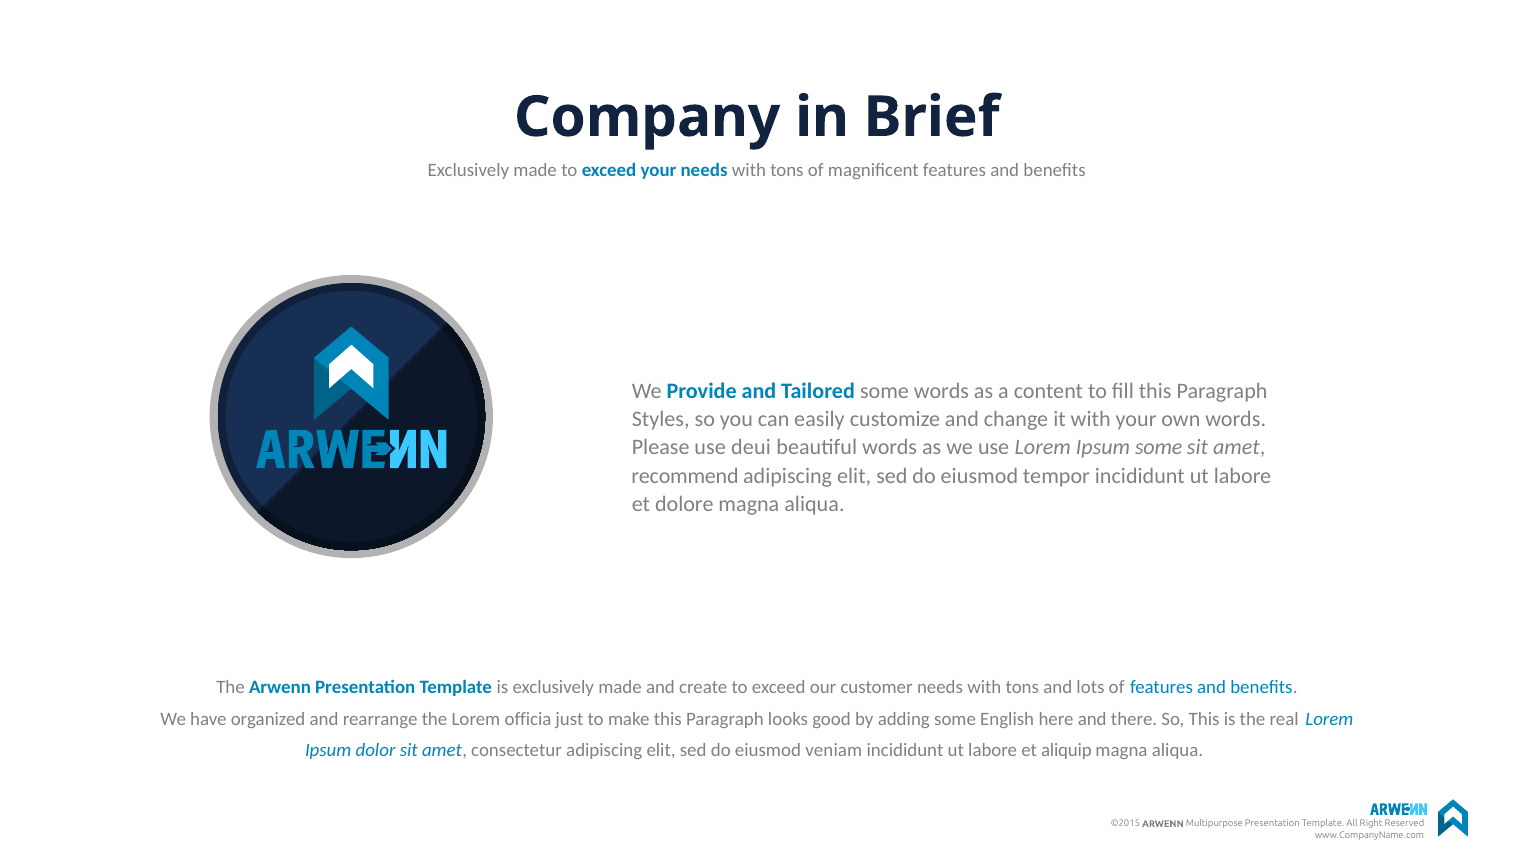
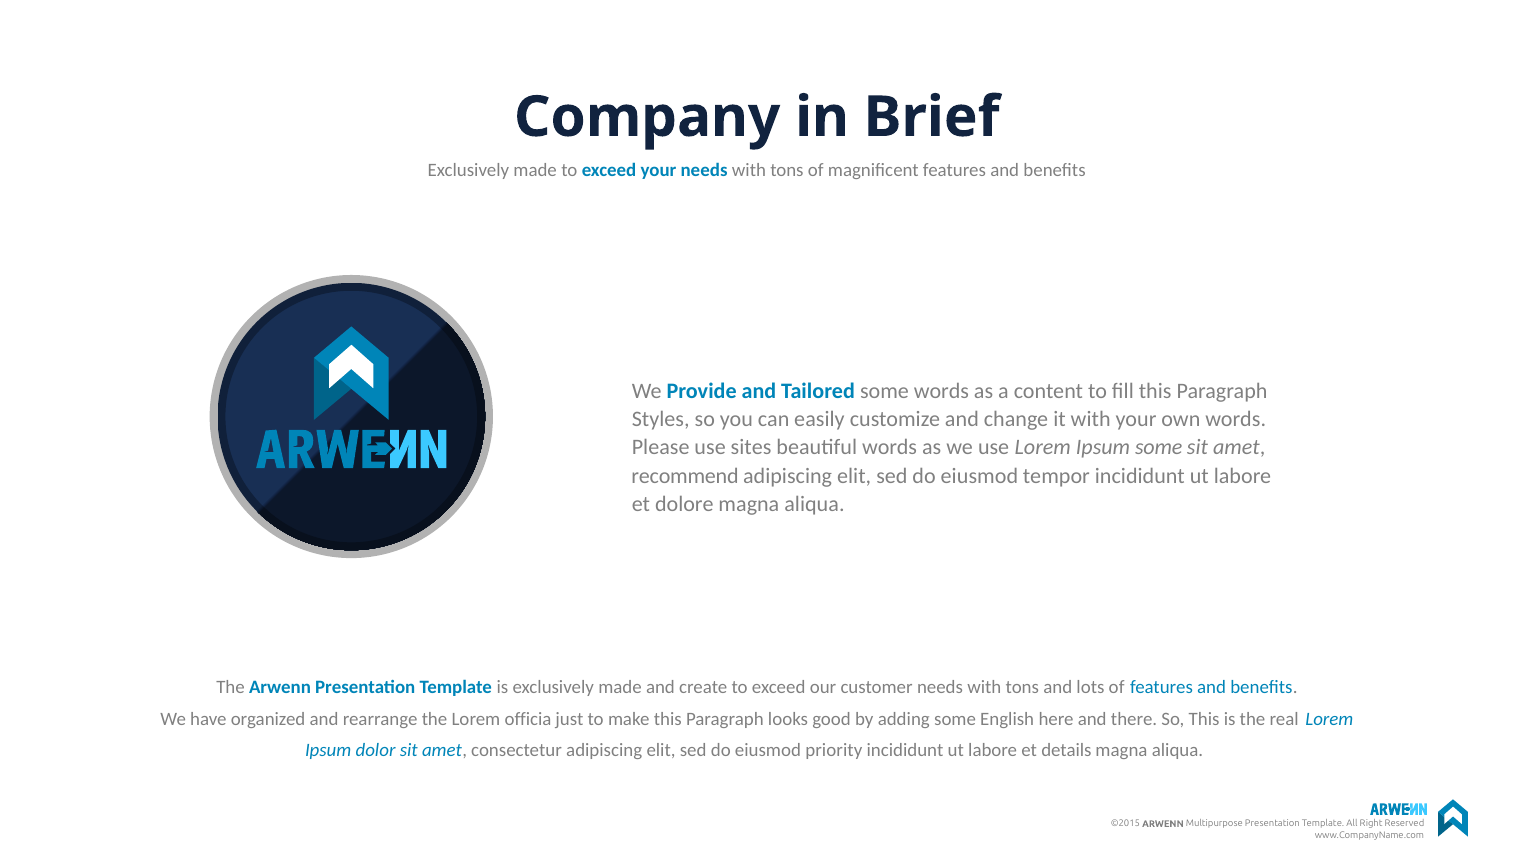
deui: deui -> sites (751, 448)
veniam: veniam -> priority (834, 751)
aliquip: aliquip -> details (1066, 751)
